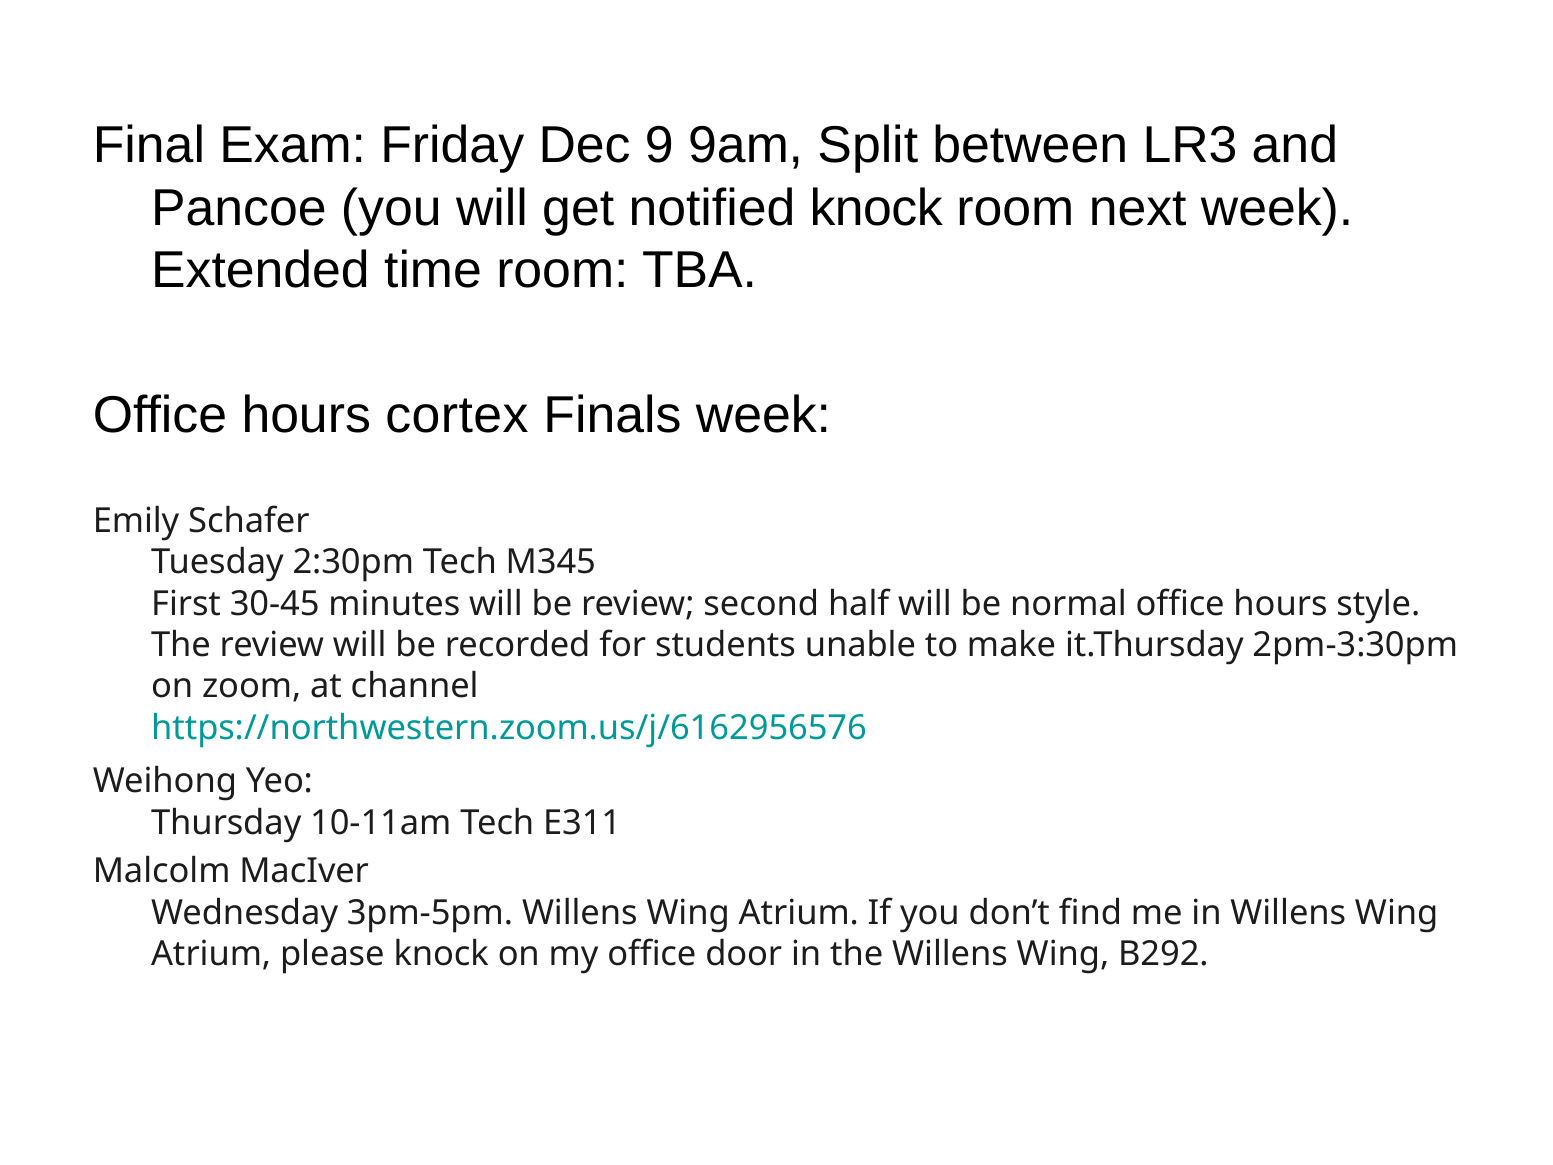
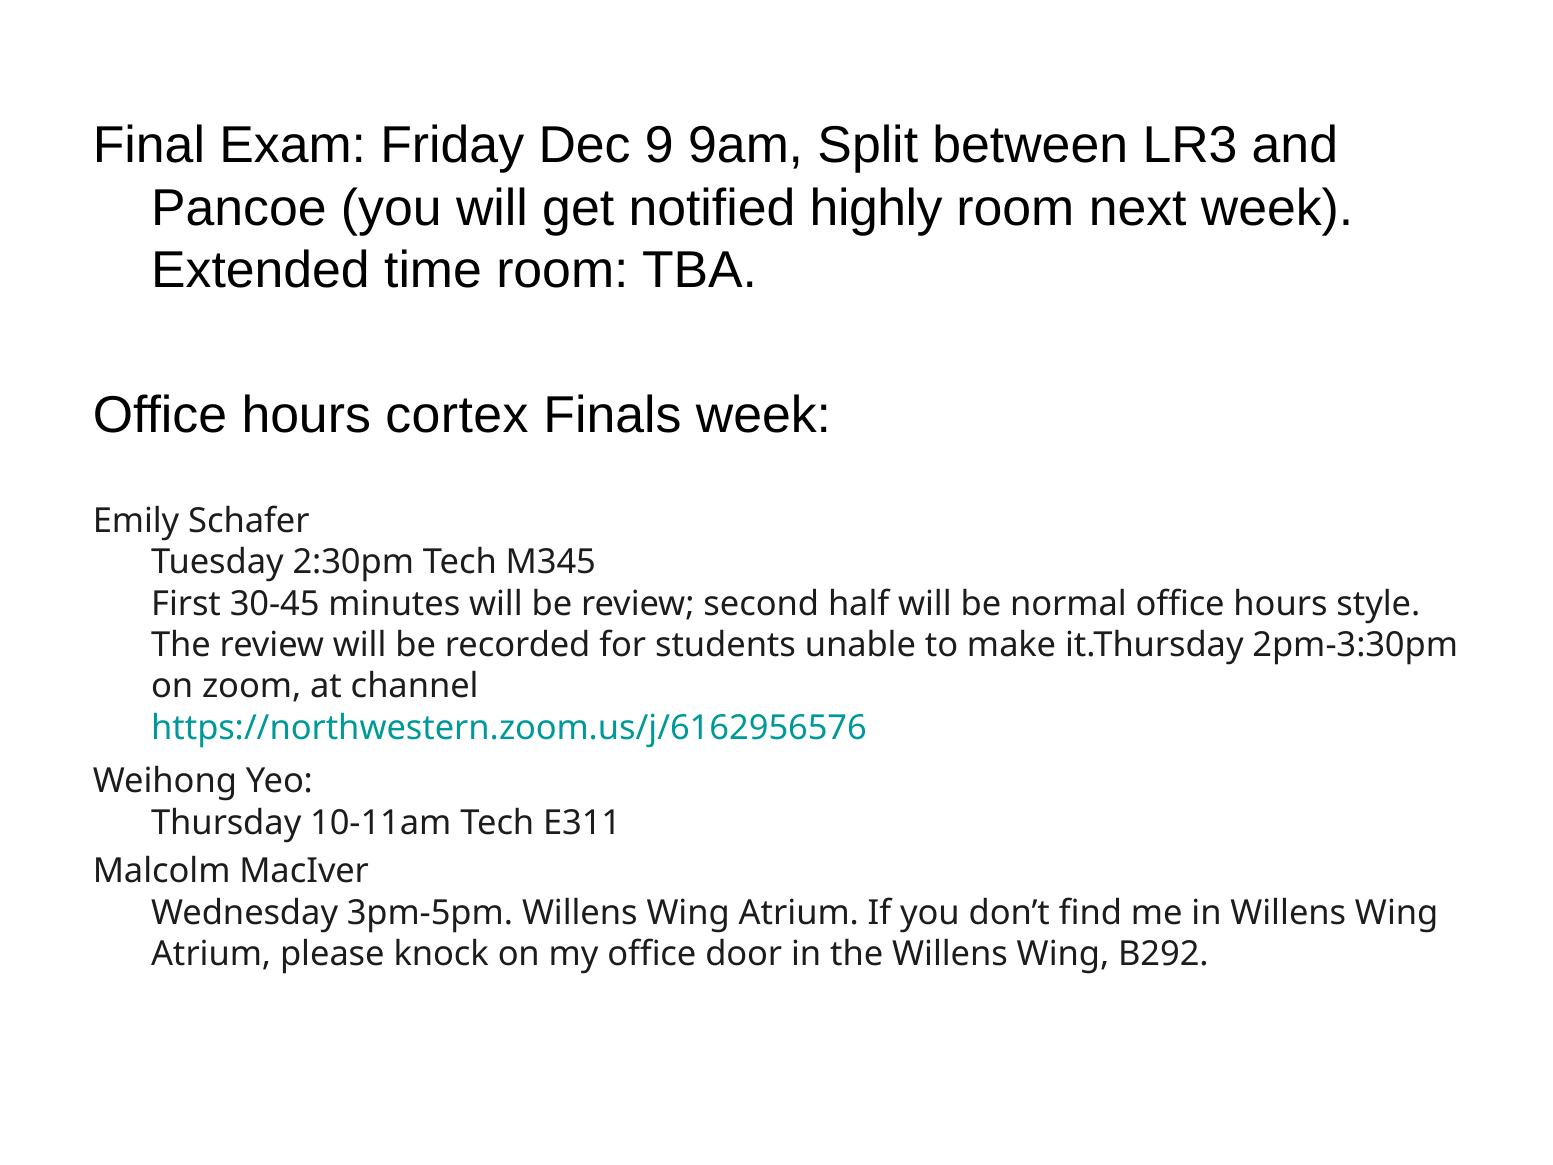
notified knock: knock -> highly (876, 208)
